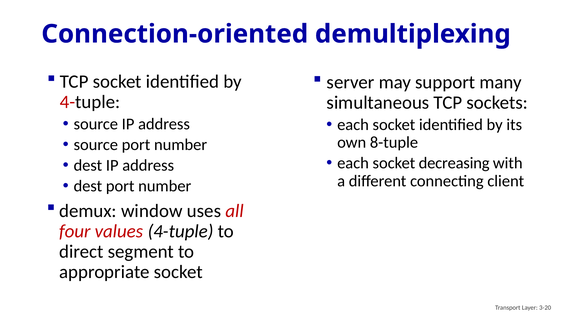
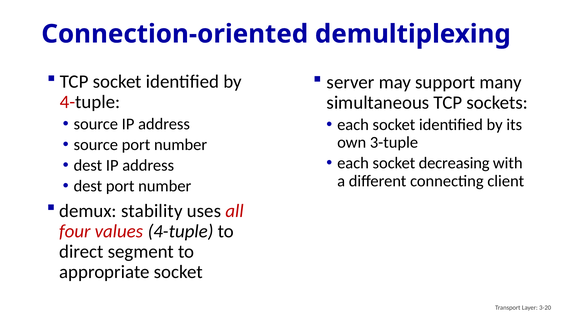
8-tuple: 8-tuple -> 3-tuple (394, 143)
window: window -> stability (152, 211)
